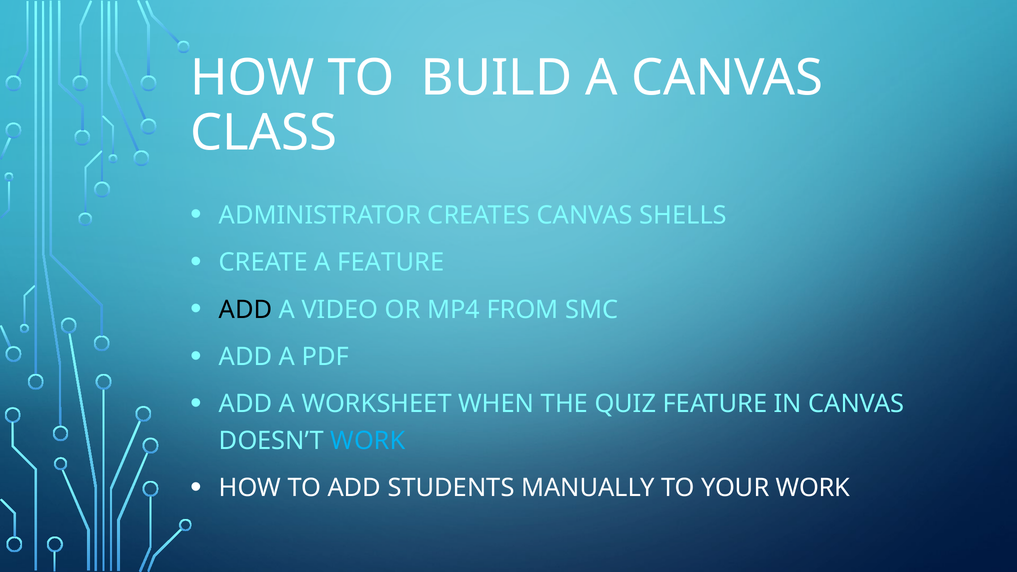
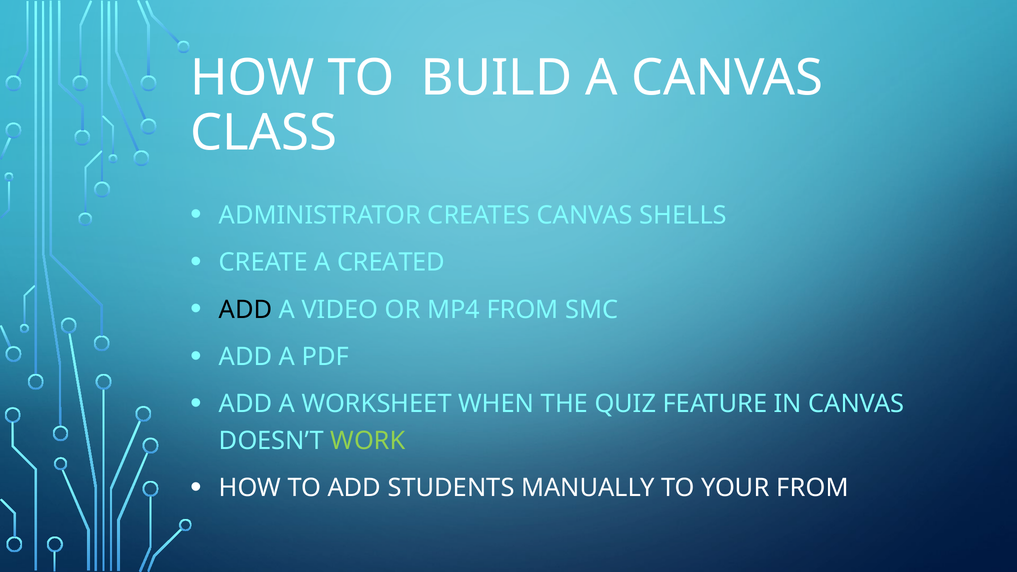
A FEATURE: FEATURE -> CREATED (391, 262)
WORK colour: light blue -> light green (368, 441)
YOUR WORK: WORK -> FROM (813, 488)
